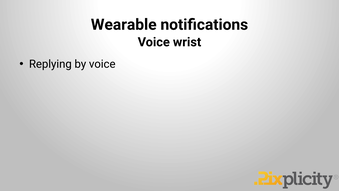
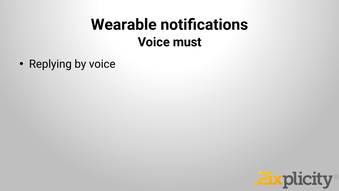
wrist: wrist -> must (187, 42)
